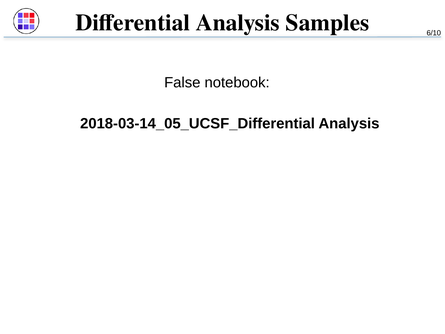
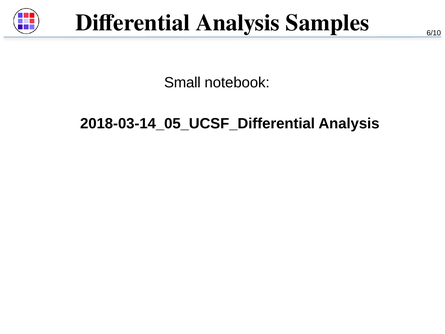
False: False -> Small (182, 83)
